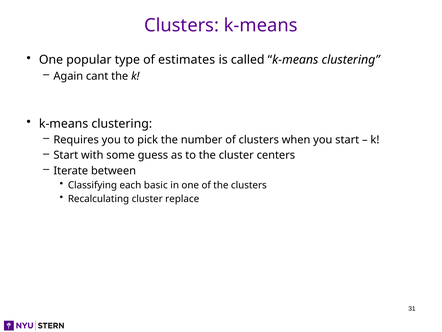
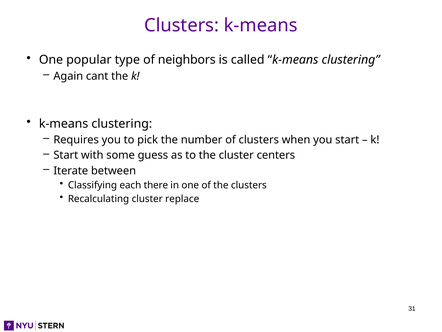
estimates: estimates -> neighbors (187, 60)
basic: basic -> there (156, 185)
